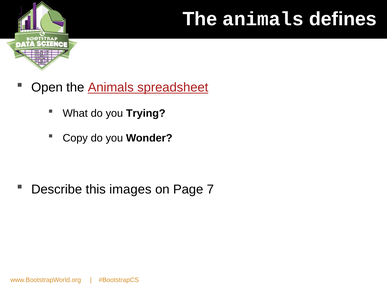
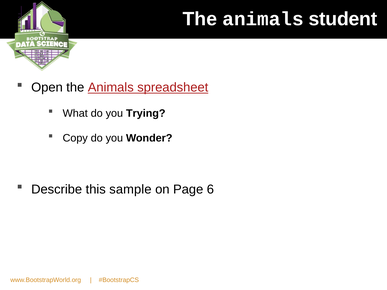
defines: defines -> student (343, 19)
images: images -> sample (130, 189)
7: 7 -> 6 (210, 189)
